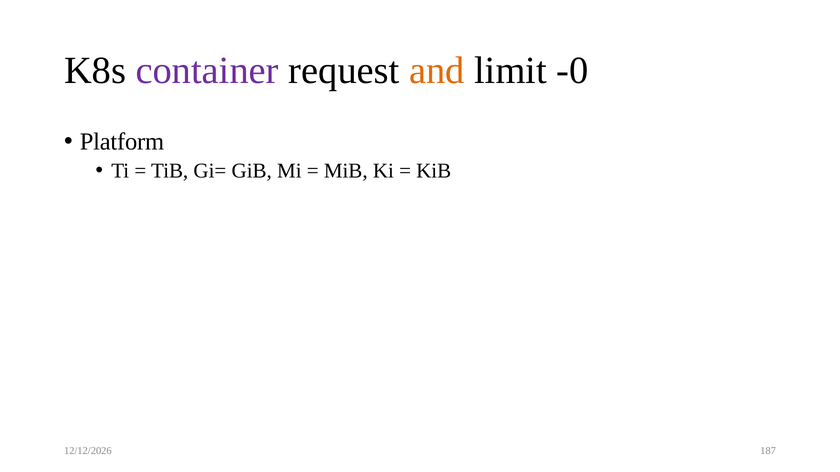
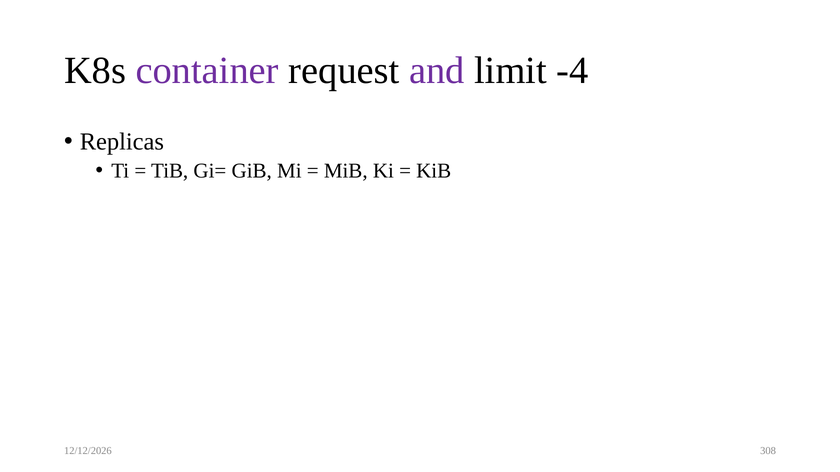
and colour: orange -> purple (437, 71)
-0: -0 -> -4 (572, 71)
Platform: Platform -> Replicas (122, 142)
187: 187 -> 308 (768, 451)
